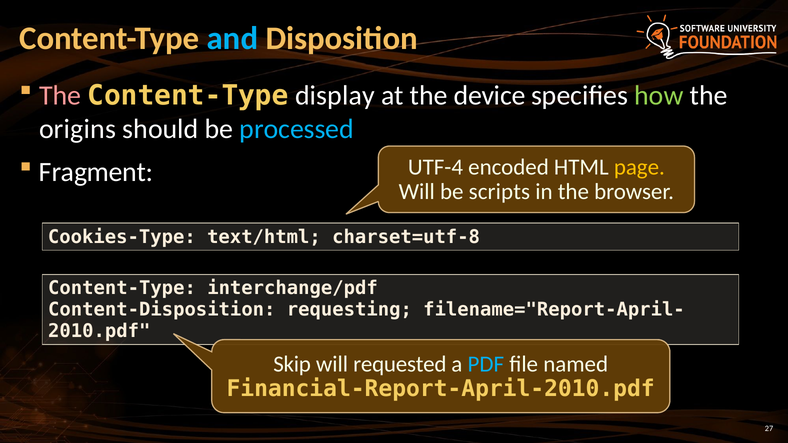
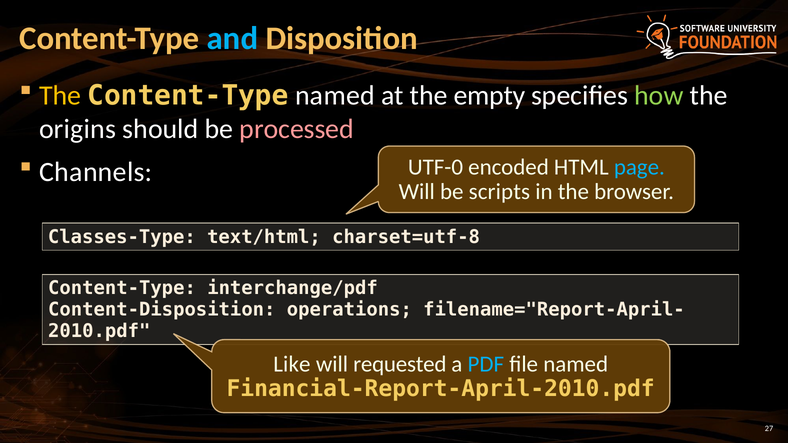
The colour: pink -> yellow (60, 95)
Content-Type display: display -> named (335, 95)
device: device -> empty (490, 95)
processed colour: light blue -> pink (297, 129)
Fragment: Fragment -> Channels (96, 172)
UTF-4: UTF-4 -> UTF-0 (435, 167)
page colour: yellow -> light blue (639, 167)
Cookies-Type: Cookies-Type -> Classes-Type (122, 237)
requesting: requesting -> operations (349, 310)
Skip: Skip -> Like (292, 364)
